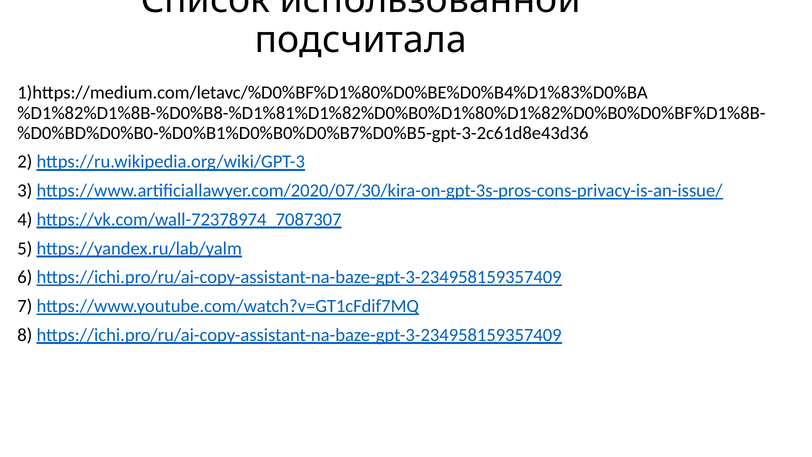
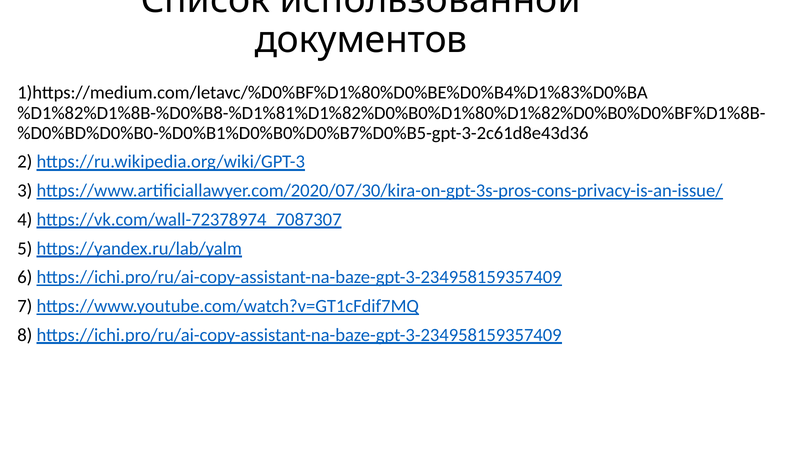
подсчитала: подсчитала -> документов (361, 40)
